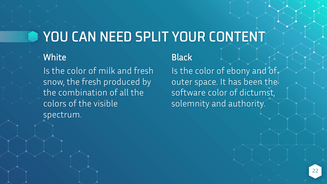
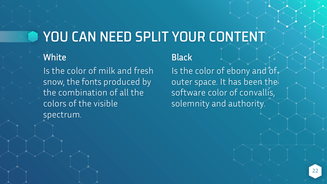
the fresh: fresh -> fonts (92, 82)
dictumst: dictumst -> convallis (257, 93)
